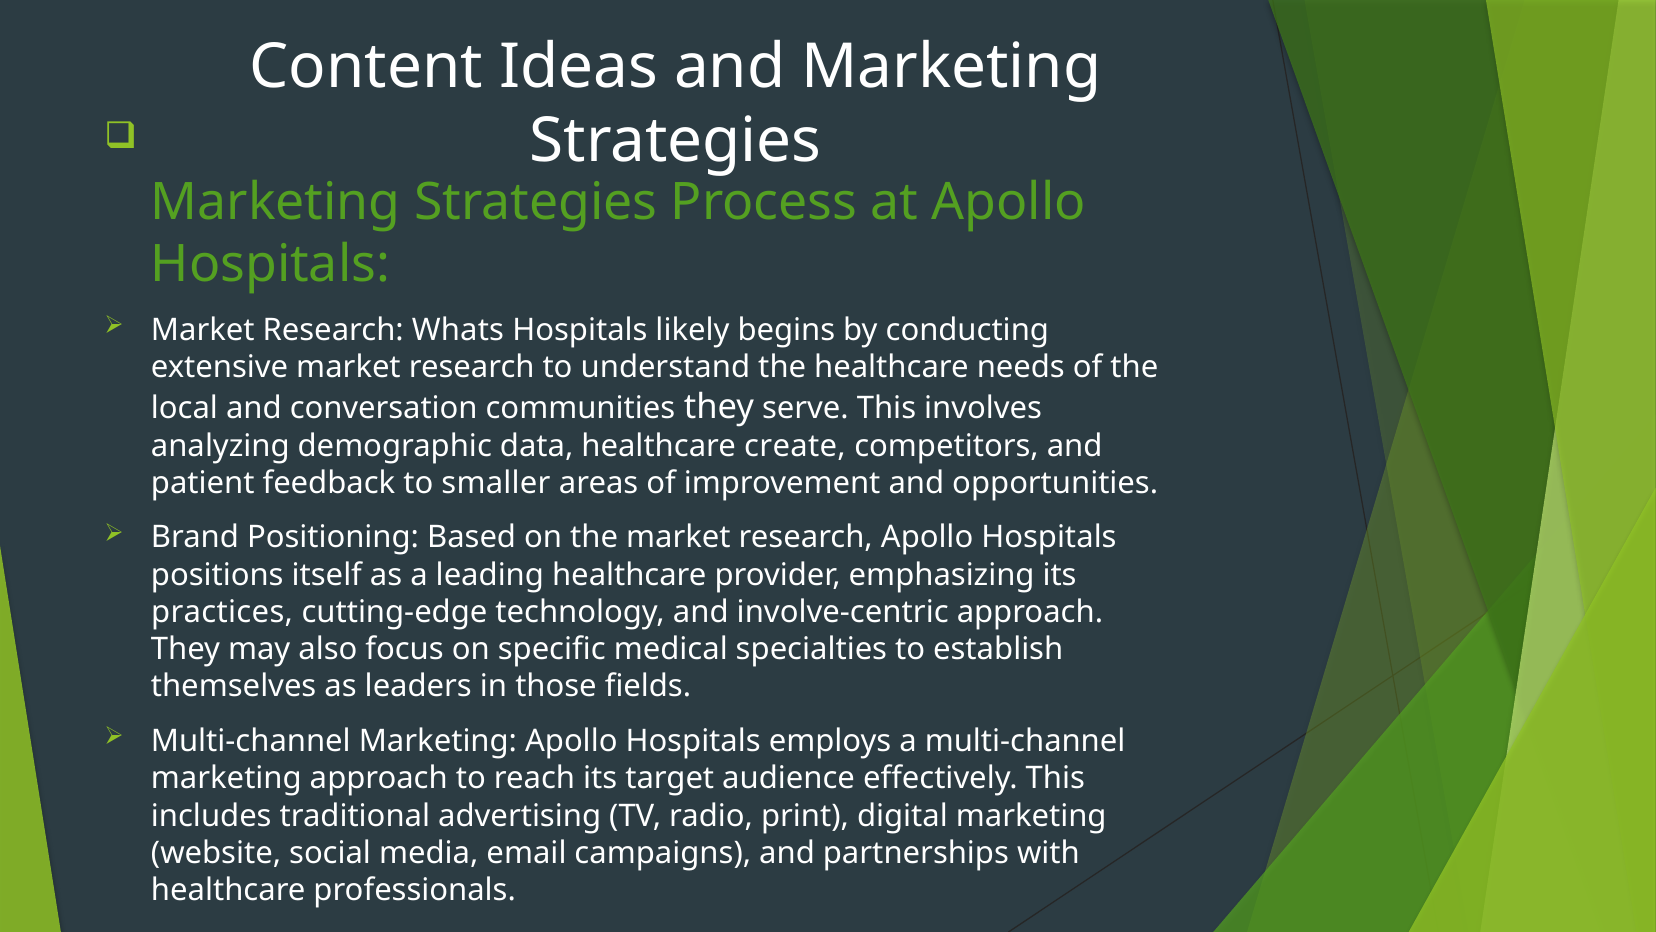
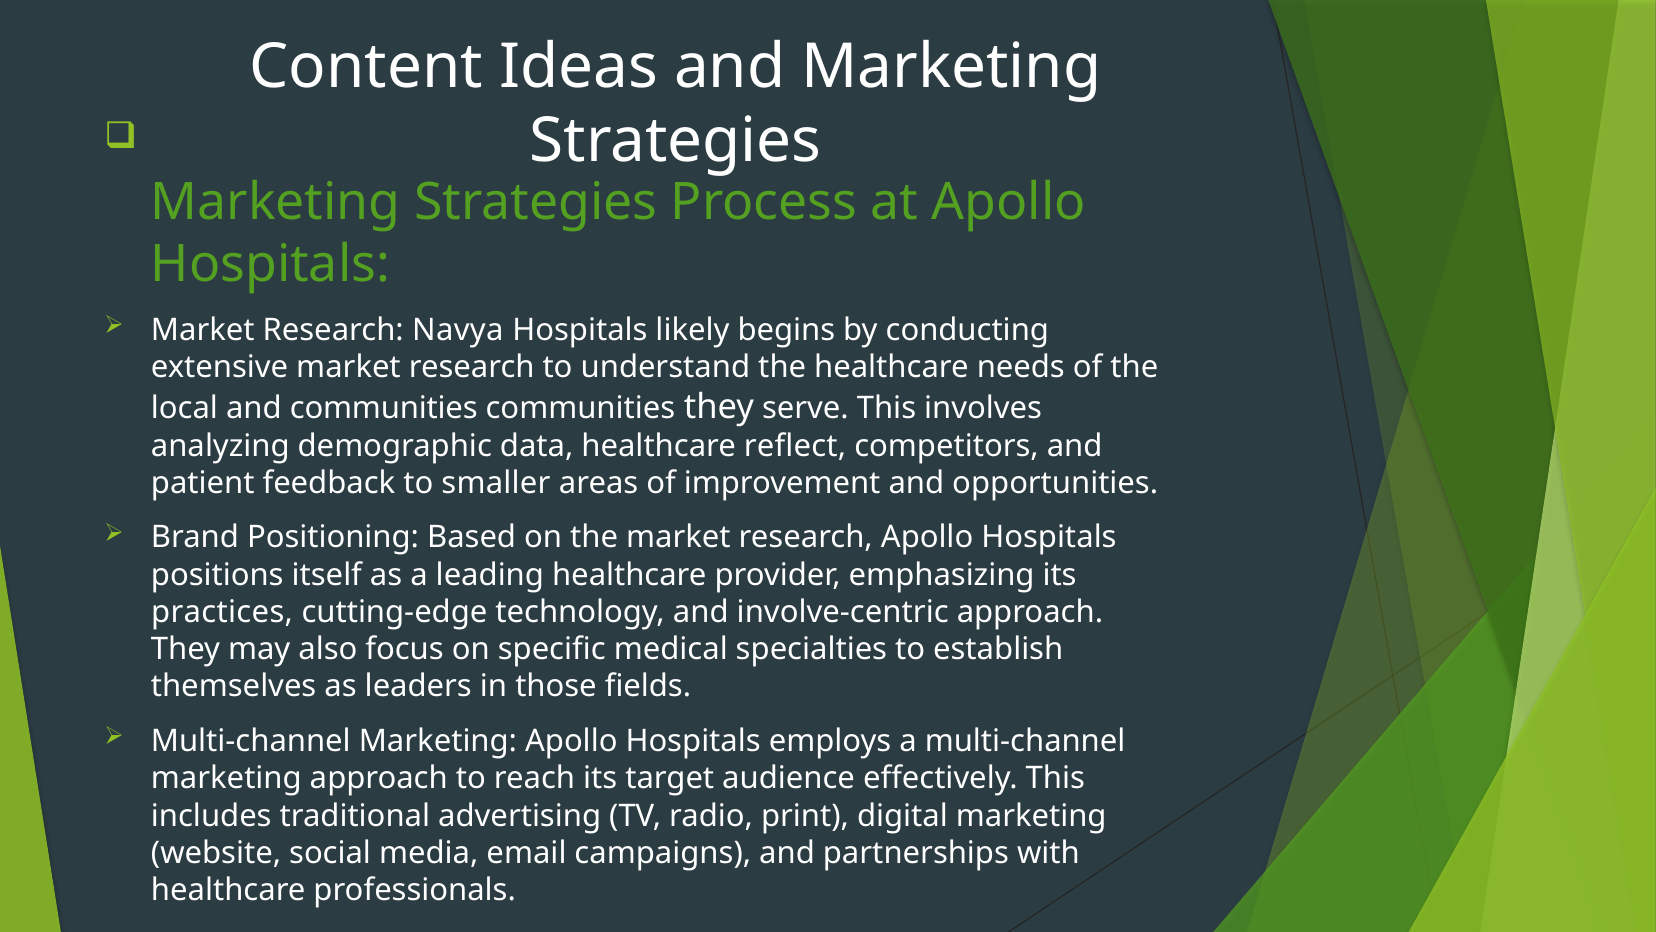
Whats: Whats -> Navya (458, 330)
and conversation: conversation -> communities (384, 408)
create: create -> reflect (795, 446)
